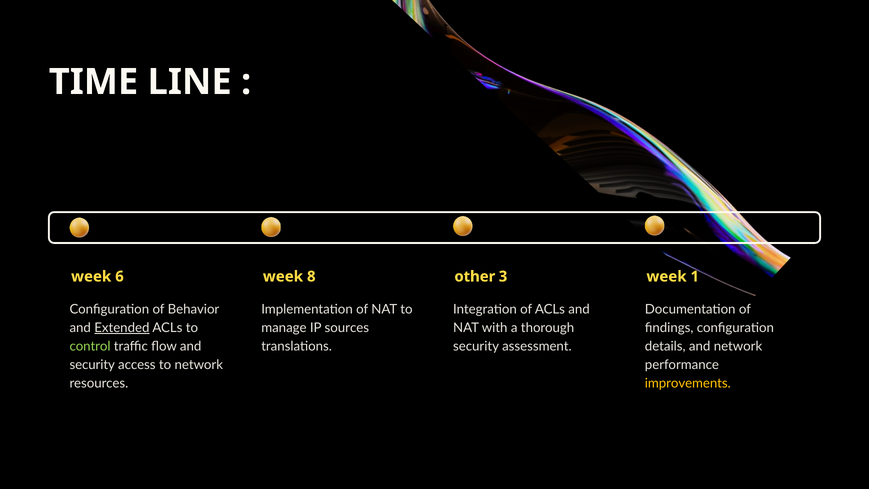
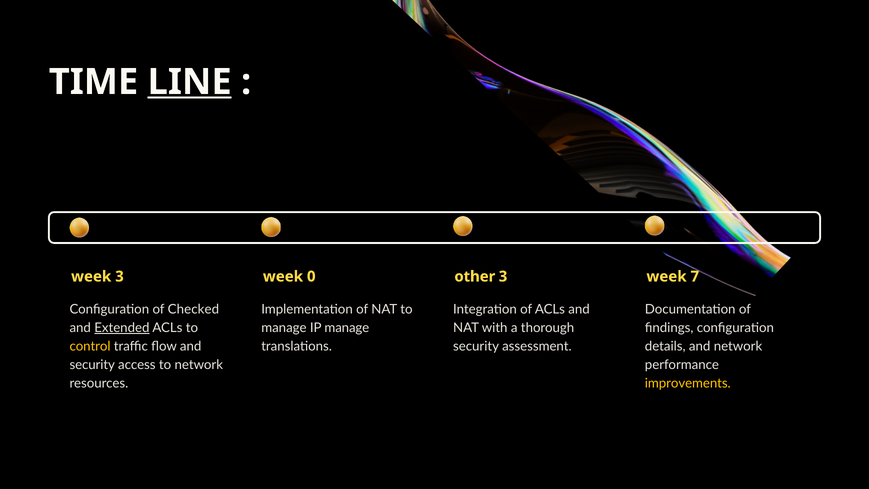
LINE underline: none -> present (190, 82)
week 6: 6 -> 3 (119, 276)
8: 8 -> 0 (311, 276)
1: 1 -> 7 (695, 276)
Behavior: Behavior -> Checked (193, 309)
IP sources: sources -> manage (347, 328)
control colour: light green -> yellow (90, 346)
